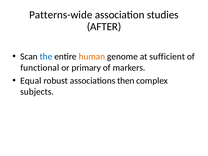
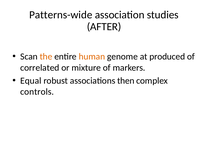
the colour: blue -> orange (46, 57)
sufficient: sufficient -> produced (167, 57)
functional: functional -> correlated (40, 68)
primary: primary -> mixture (86, 68)
subjects: subjects -> controls (37, 92)
